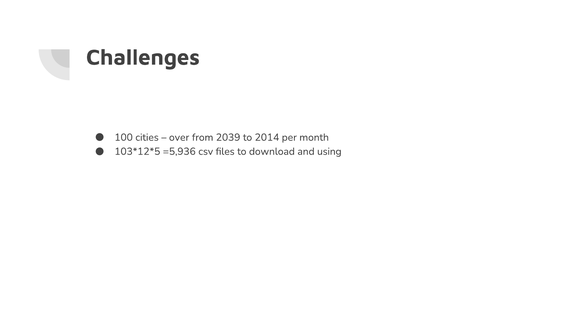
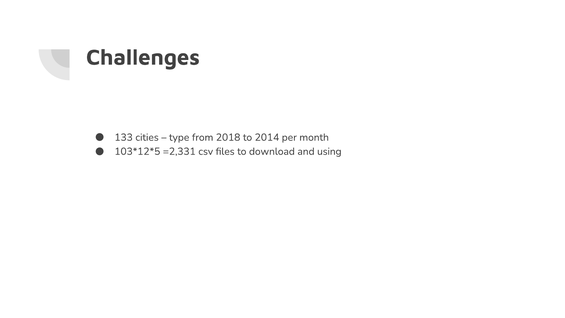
100: 100 -> 133 (124, 137)
over: over -> type (179, 137)
2039: 2039 -> 2018 (228, 137)
=5,936: =5,936 -> =2,331 (179, 151)
